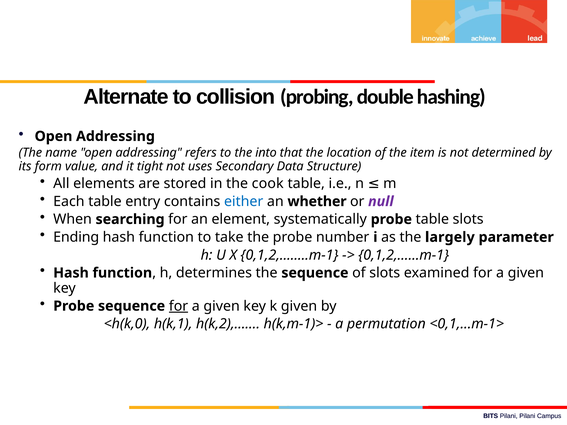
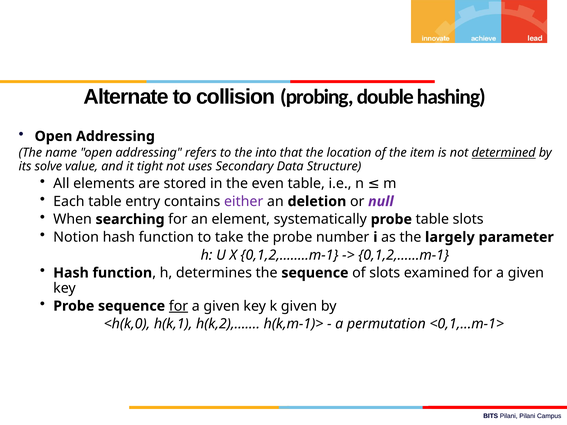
determined underline: none -> present (504, 153)
form: form -> solve (48, 167)
cook: cook -> even (268, 184)
either colour: blue -> purple (244, 202)
whether: whether -> deletion (317, 202)
Ending: Ending -> Notion (76, 237)
